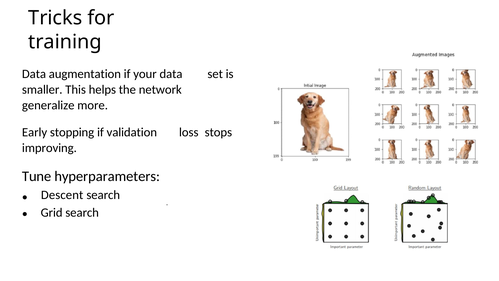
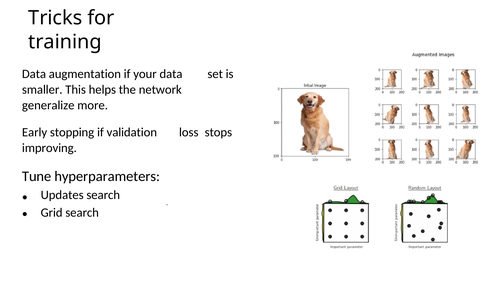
Descent: Descent -> Updates (62, 195)
